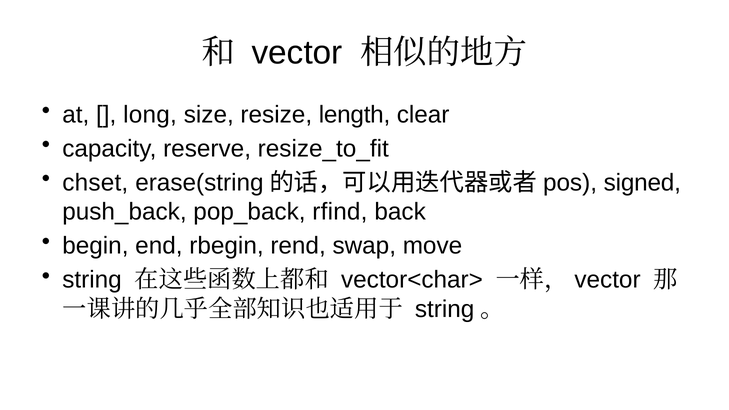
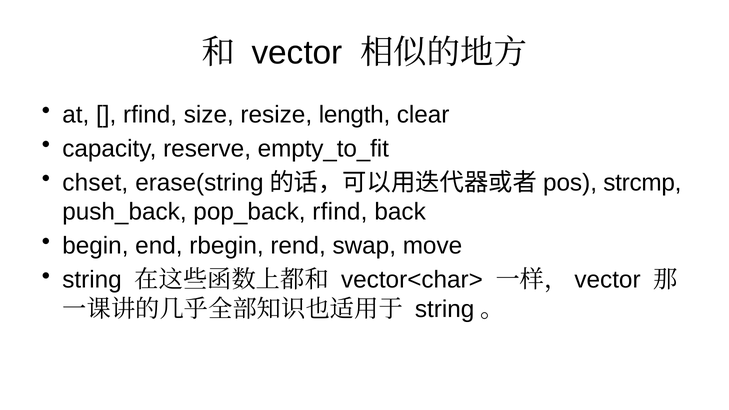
long: long -> rfind (150, 115)
resize_to_fit: resize_to_fit -> empty_to_fit (323, 149)
signed: signed -> strcmp (642, 183)
